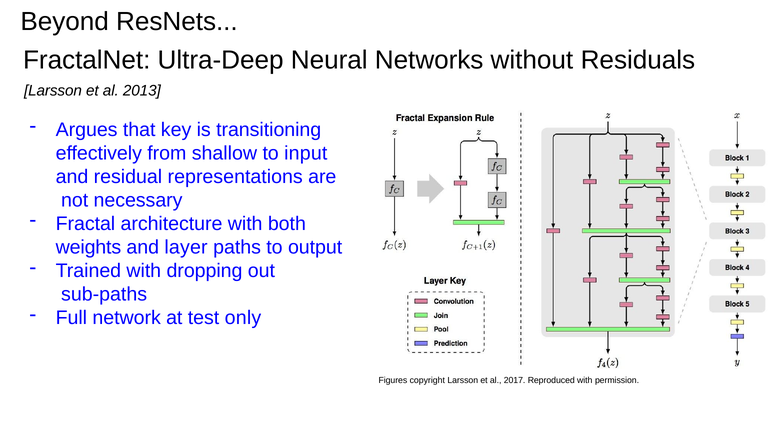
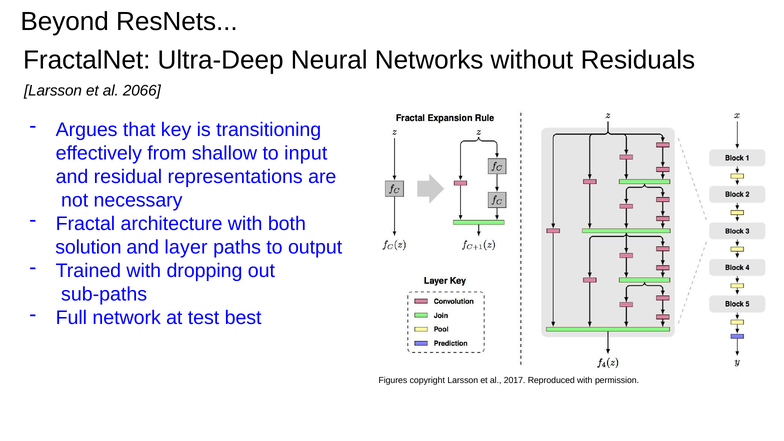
2013: 2013 -> 2066 (142, 91)
weights: weights -> solution (88, 247)
only: only -> best (243, 318)
